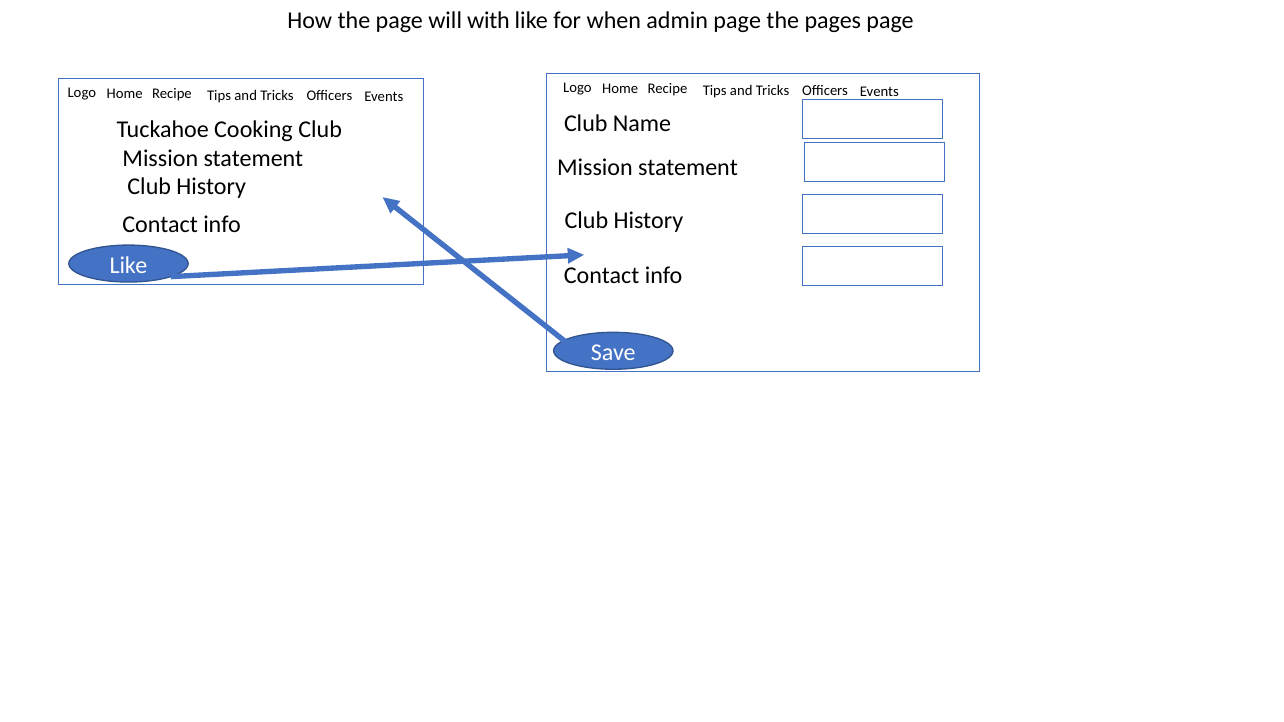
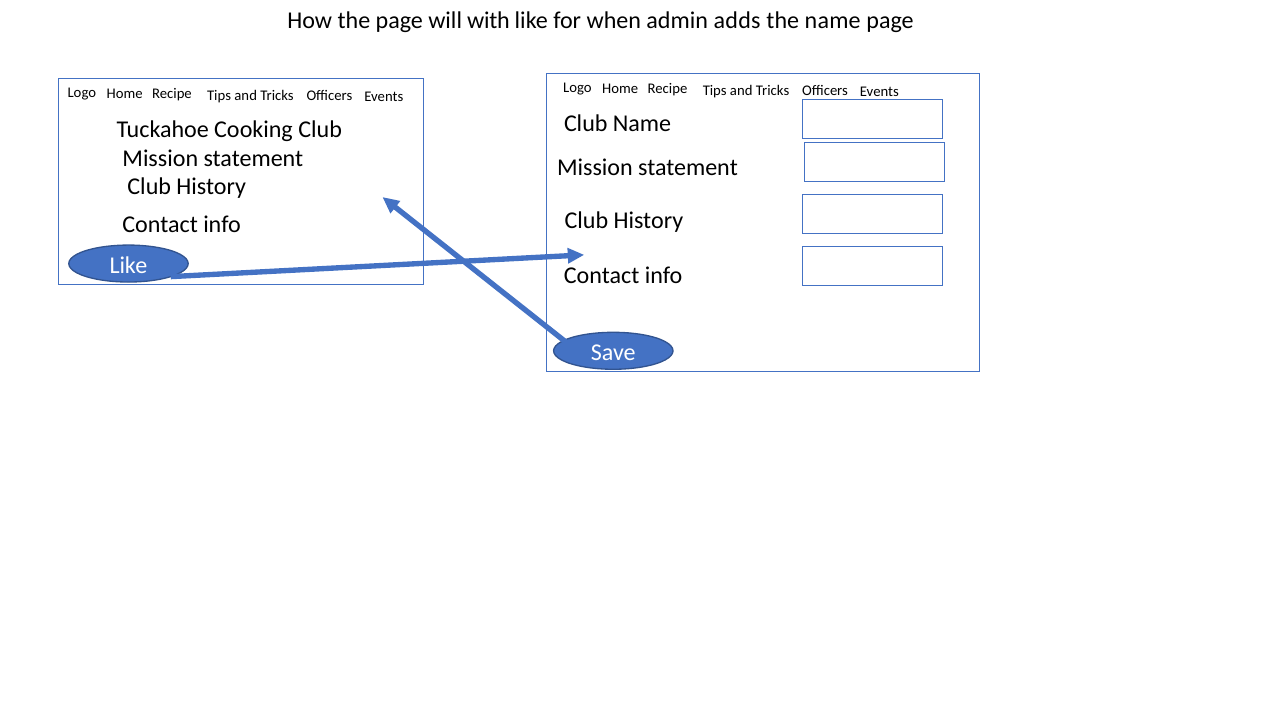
admin page: page -> adds (737, 21)
the pages: pages -> name (833, 21)
